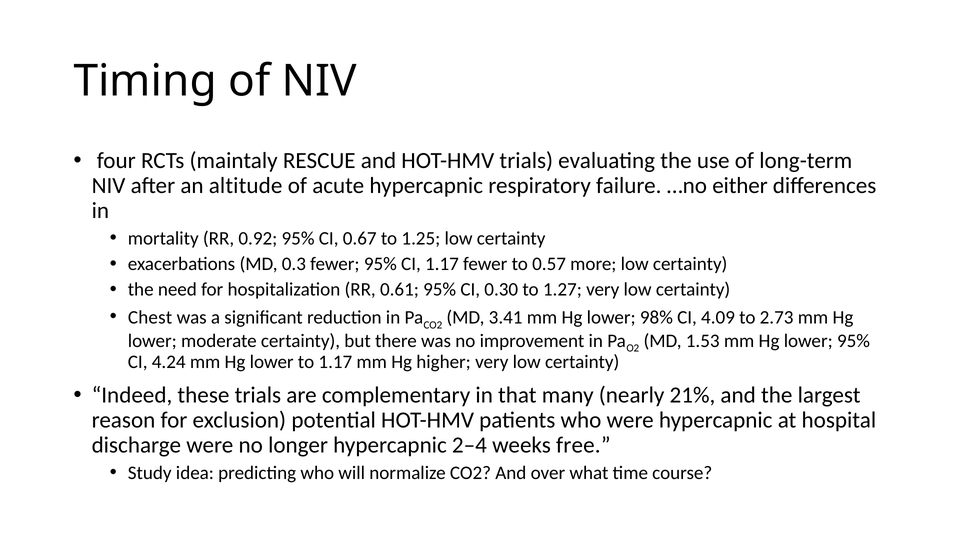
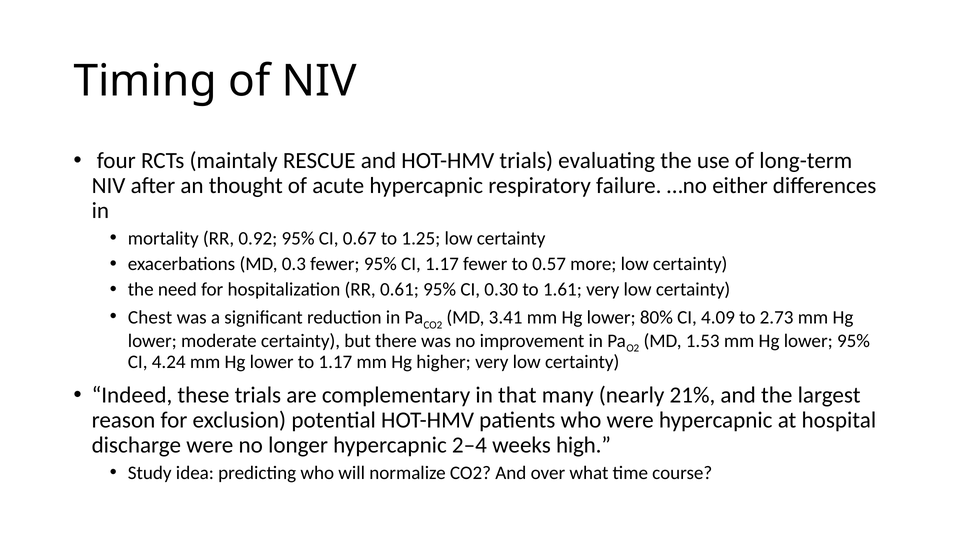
altitude: altitude -> thought (246, 185)
1.27: 1.27 -> 1.61 (562, 289)
98%: 98% -> 80% (656, 317)
free: free -> high (583, 445)
